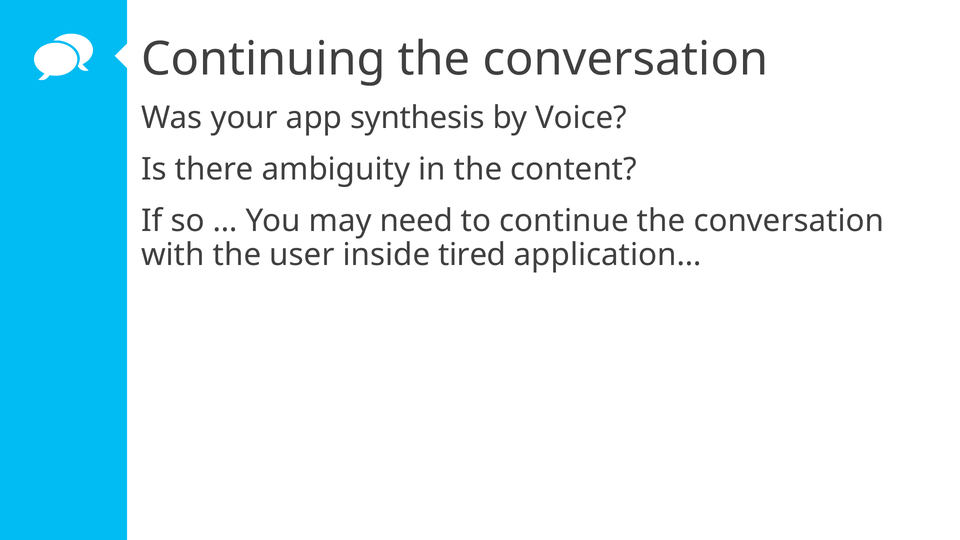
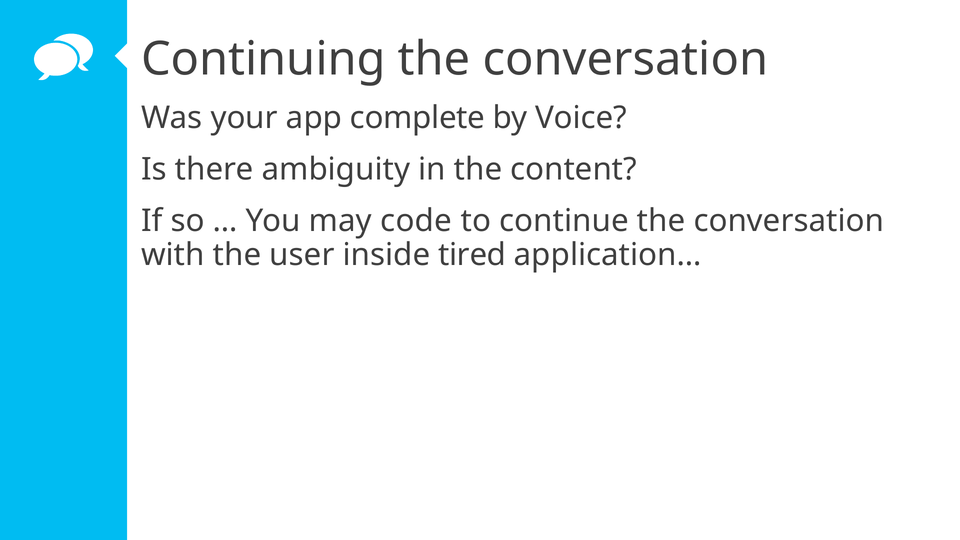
synthesis: synthesis -> complete (418, 118)
need: need -> code (416, 221)
